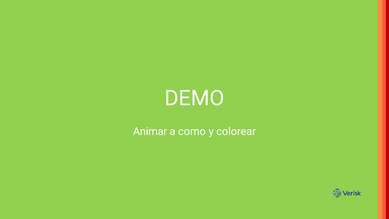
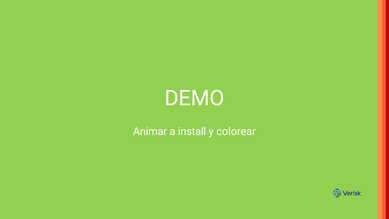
como: como -> install (192, 131)
